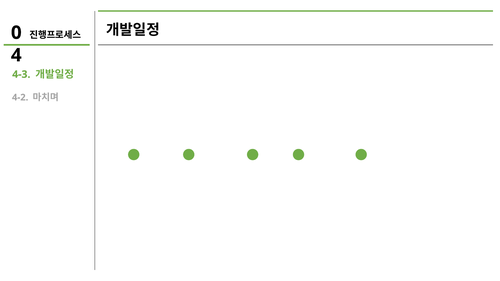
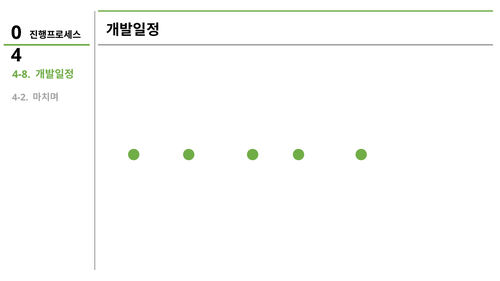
4-3: 4-3 -> 4-8 (21, 74)
